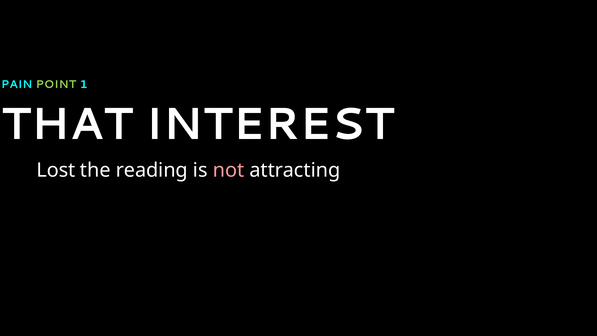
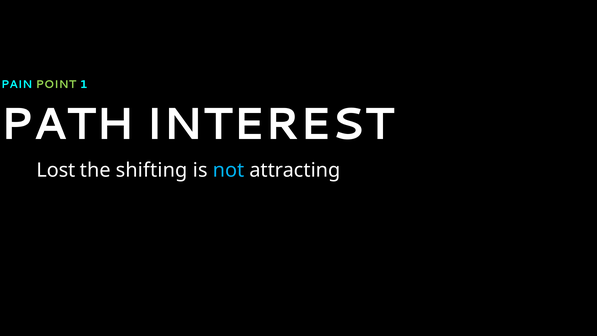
THAT: THAT -> PATH (67, 124)
reading: reading -> shifting (152, 170)
not colour: pink -> light blue (228, 170)
